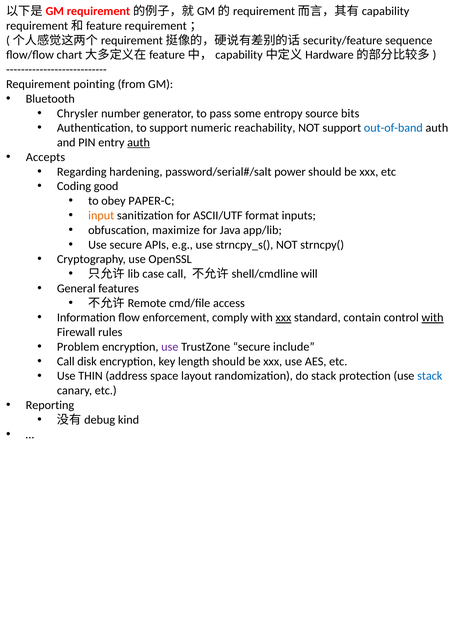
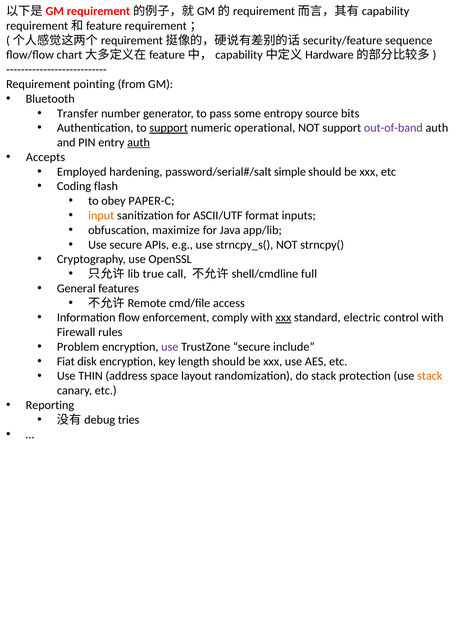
Chrysler: Chrysler -> Transfer (78, 113)
support underline: none -> present (169, 128)
reachability: reachability -> operational (265, 128)
out-of-band colour: blue -> purple (393, 128)
Regarding: Regarding -> Employed (82, 172)
power: power -> simple (290, 172)
good: good -> flash (106, 186)
case: case -> true (153, 274)
will: will -> full (309, 274)
contain: contain -> electric (362, 318)
with underline: present -> none (433, 318)
Call: Call -> Fiat (66, 362)
stack colour: blue -> orange (430, 376)
kind: kind -> tries (129, 420)
